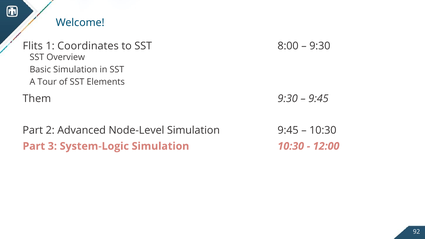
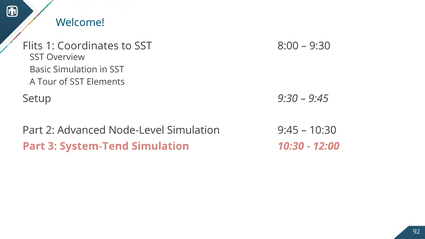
Them: Them -> Setup (37, 99)
System-Logic: System-Logic -> System-Tend (94, 146)
